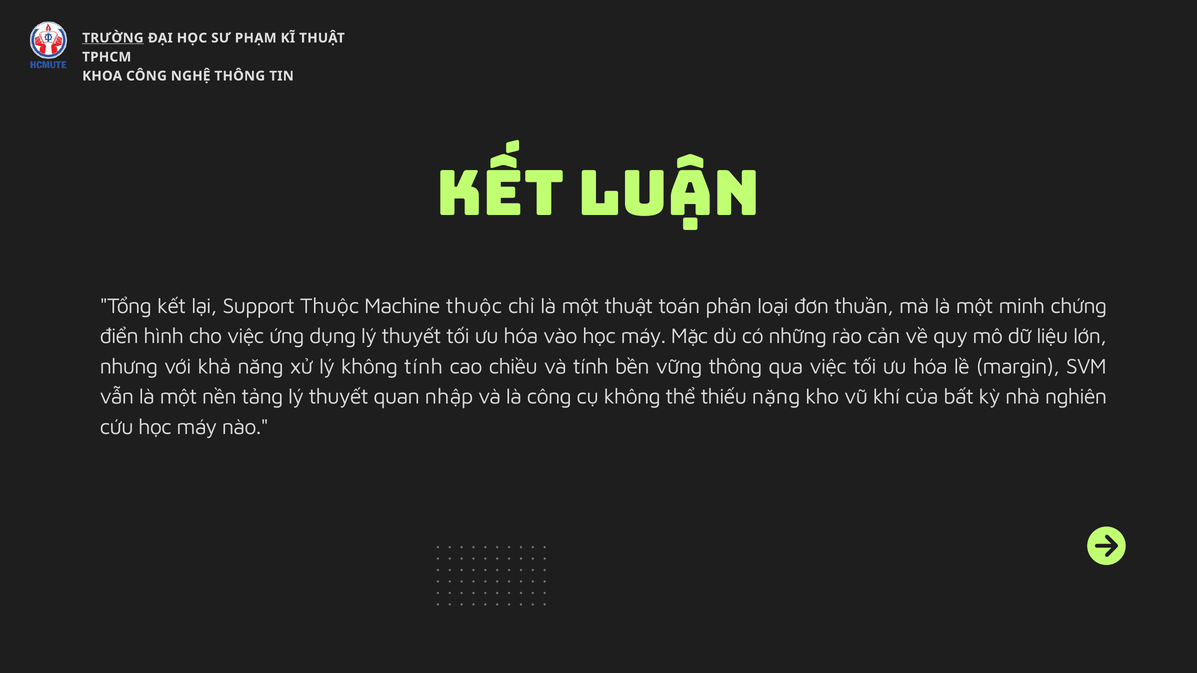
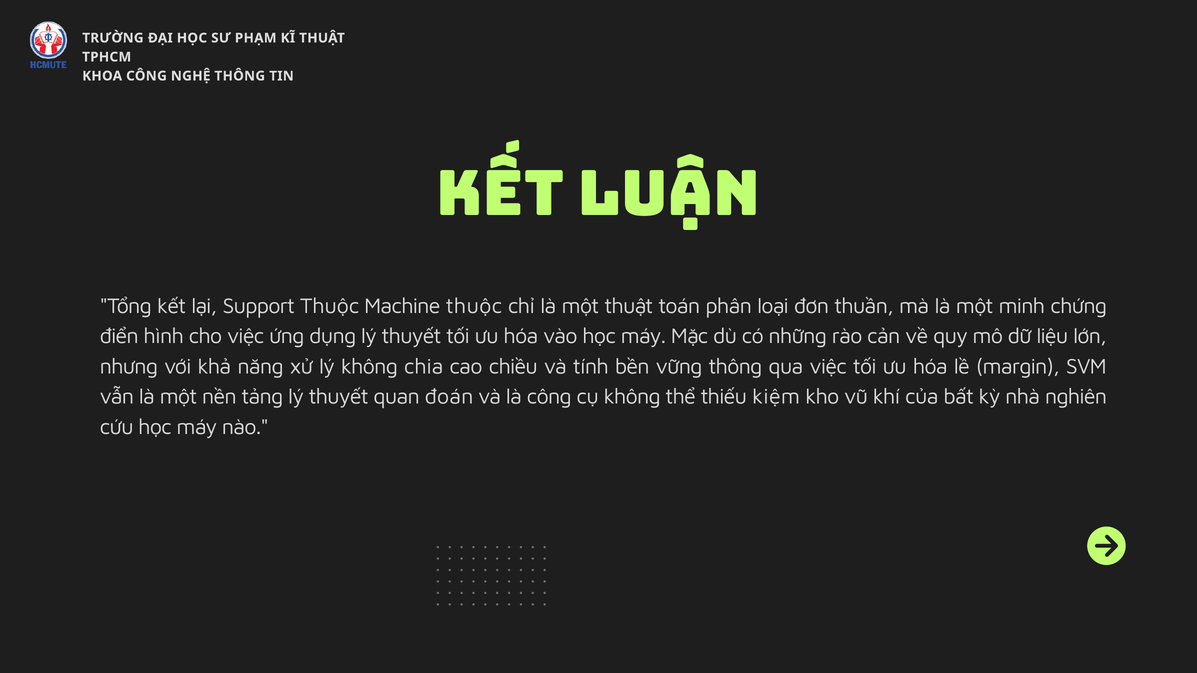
TRƯỜNG underline: present -> none (113, 38)
không tính: tính -> chia (424, 367)
nhập: nhập -> đoán (449, 397)
nặng: nặng -> kiệm (776, 397)
